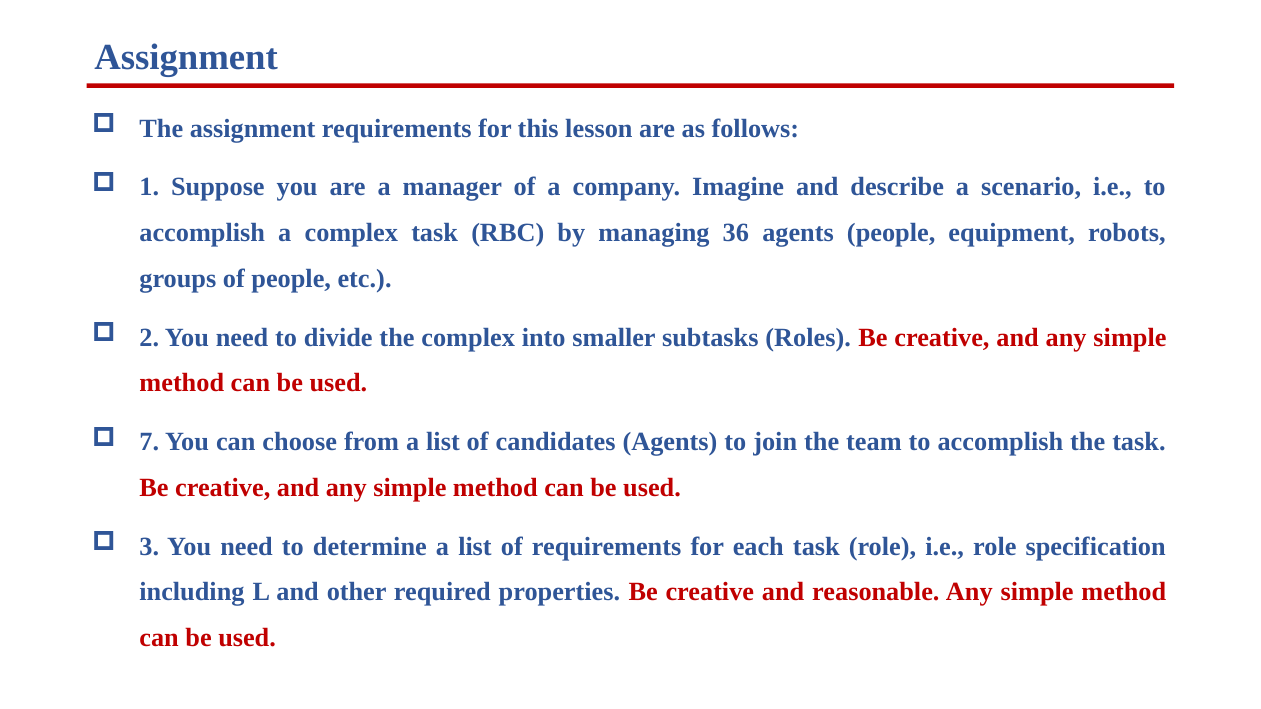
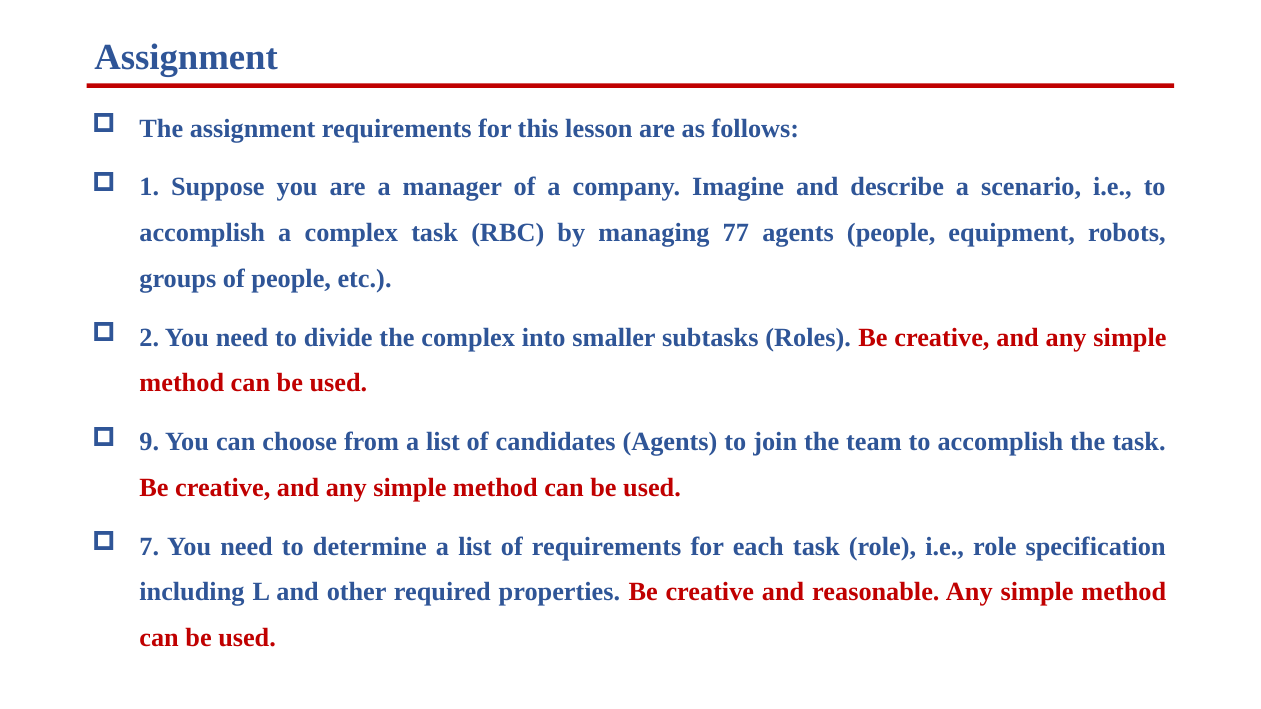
36: 36 -> 77 (736, 233)
7: 7 -> 9 (149, 442)
3: 3 -> 7 (149, 547)
